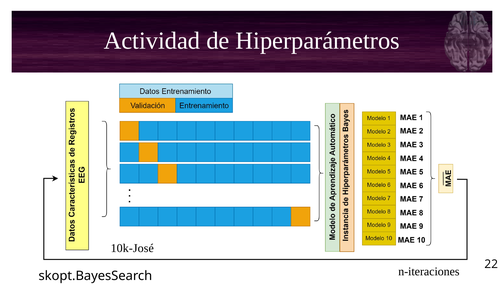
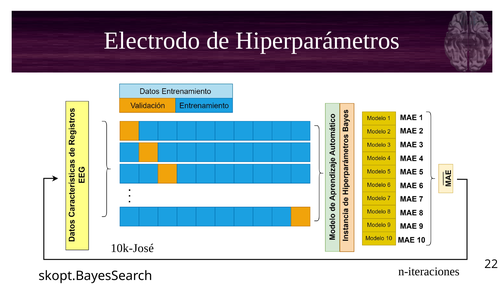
Actividad: Actividad -> Electrodo (152, 41)
